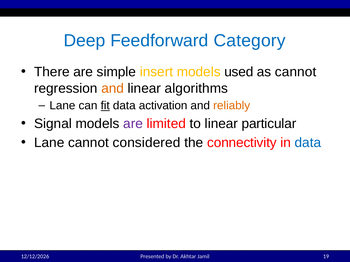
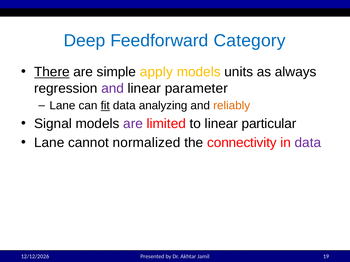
There underline: none -> present (52, 72)
insert: insert -> apply (156, 72)
used: used -> units (239, 72)
as cannot: cannot -> always (296, 72)
and colour: orange -> purple (113, 88)
algorithms: algorithms -> parameter (196, 88)
activation: activation -> analyzing (163, 106)
considered: considered -> normalized (147, 143)
data colour: blue -> purple (308, 143)
